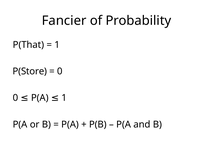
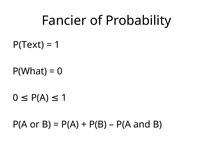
P(That: P(That -> P(Text (28, 45)
P(Store: P(Store -> P(What (30, 71)
